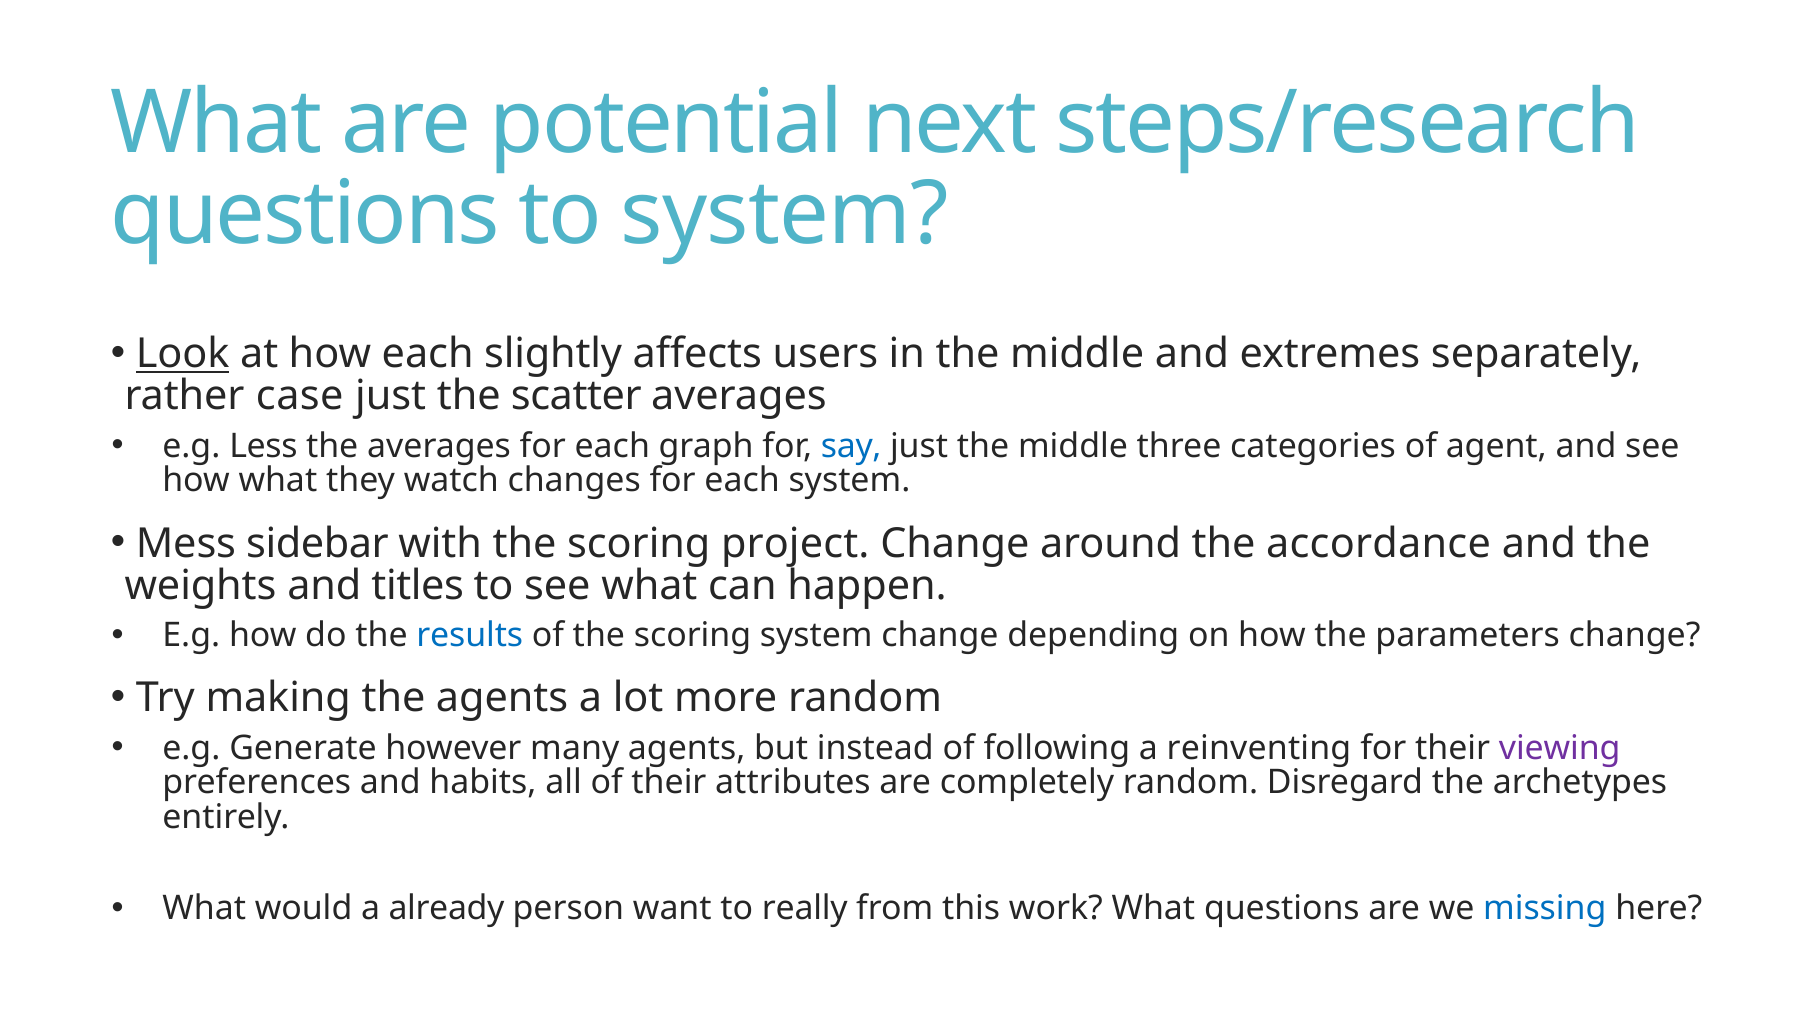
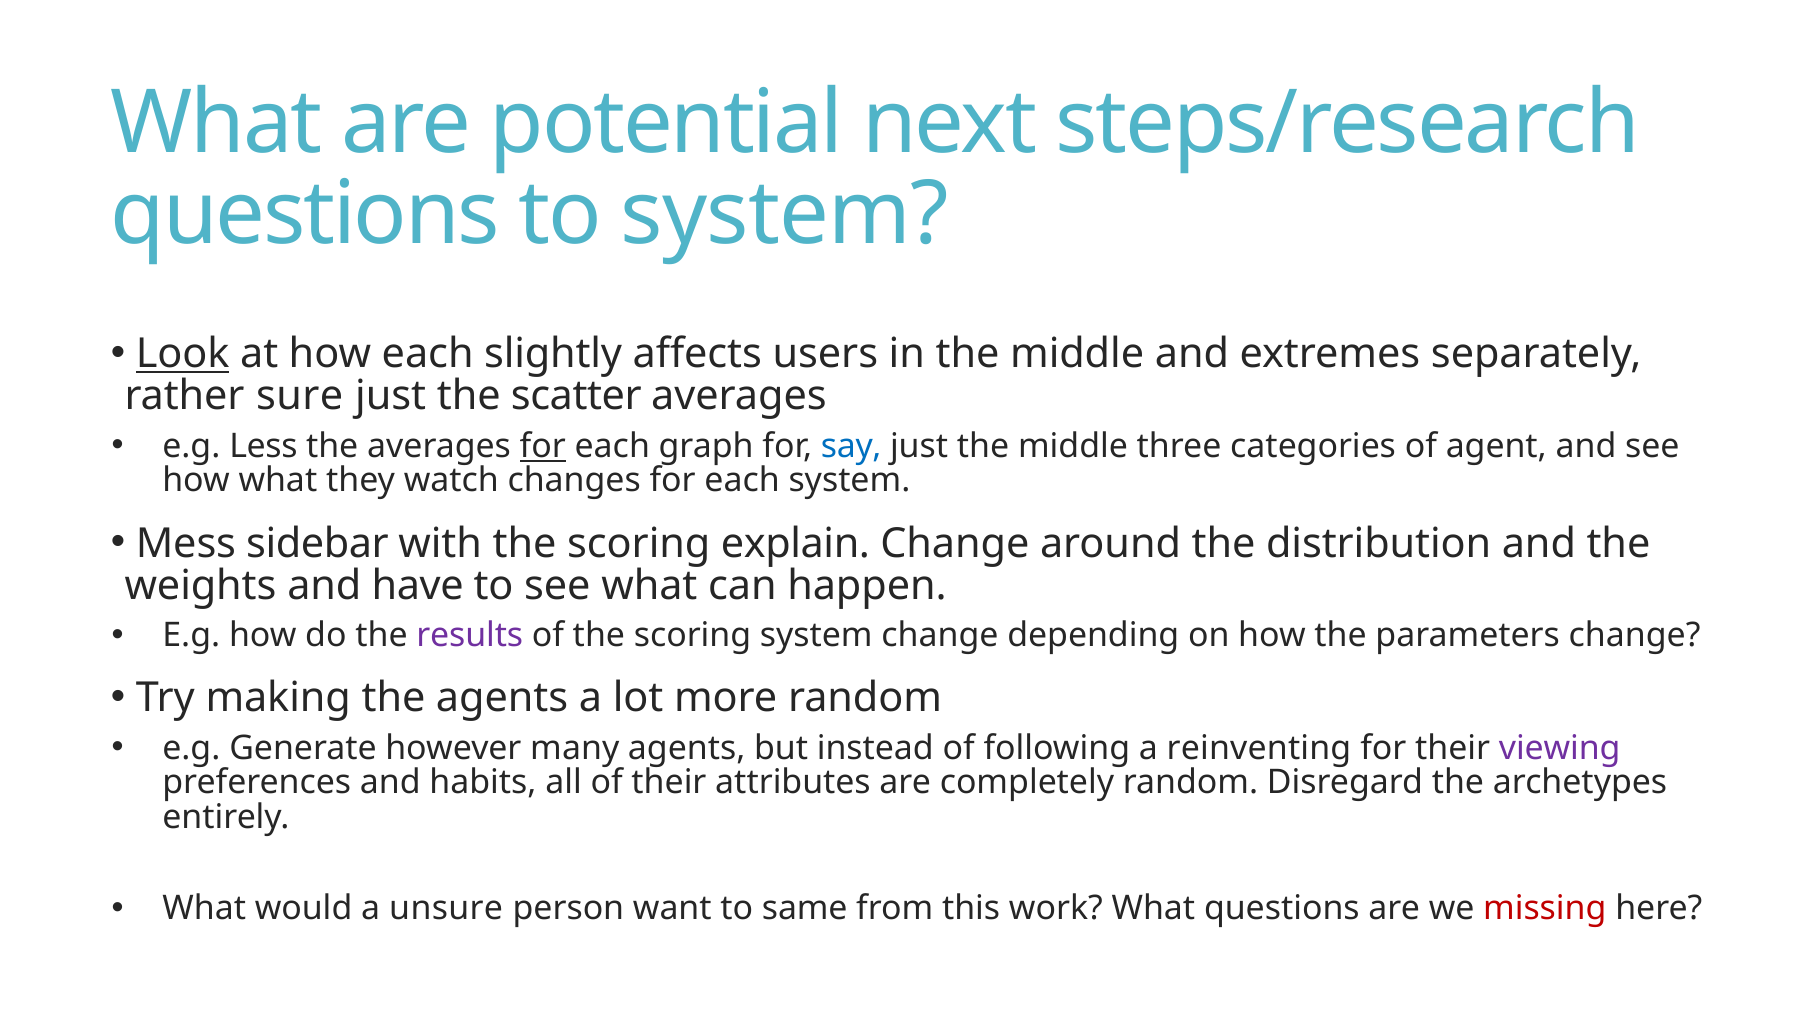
case: case -> sure (300, 396)
for underline: none -> present (543, 446)
project: project -> explain (795, 544)
accordance: accordance -> distribution (1379, 544)
titles: titles -> have (418, 586)
results colour: blue -> purple (470, 636)
already: already -> unsure (446, 909)
really: really -> same (805, 909)
missing colour: blue -> red (1545, 909)
